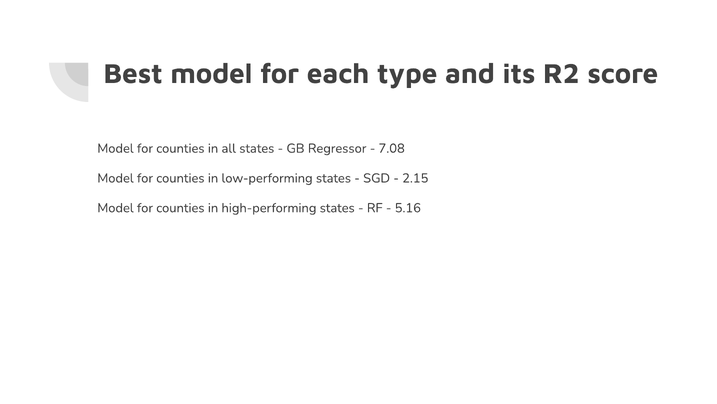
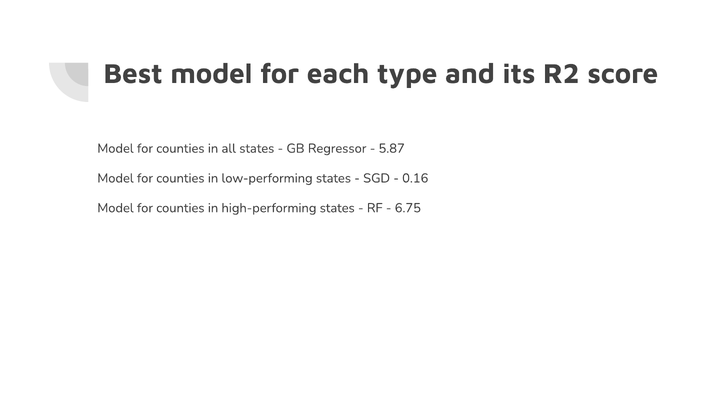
7.08: 7.08 -> 5.87 (392, 148)
2.15: 2.15 -> 0.16 (415, 178)
5.16: 5.16 -> 6.75 (408, 208)
